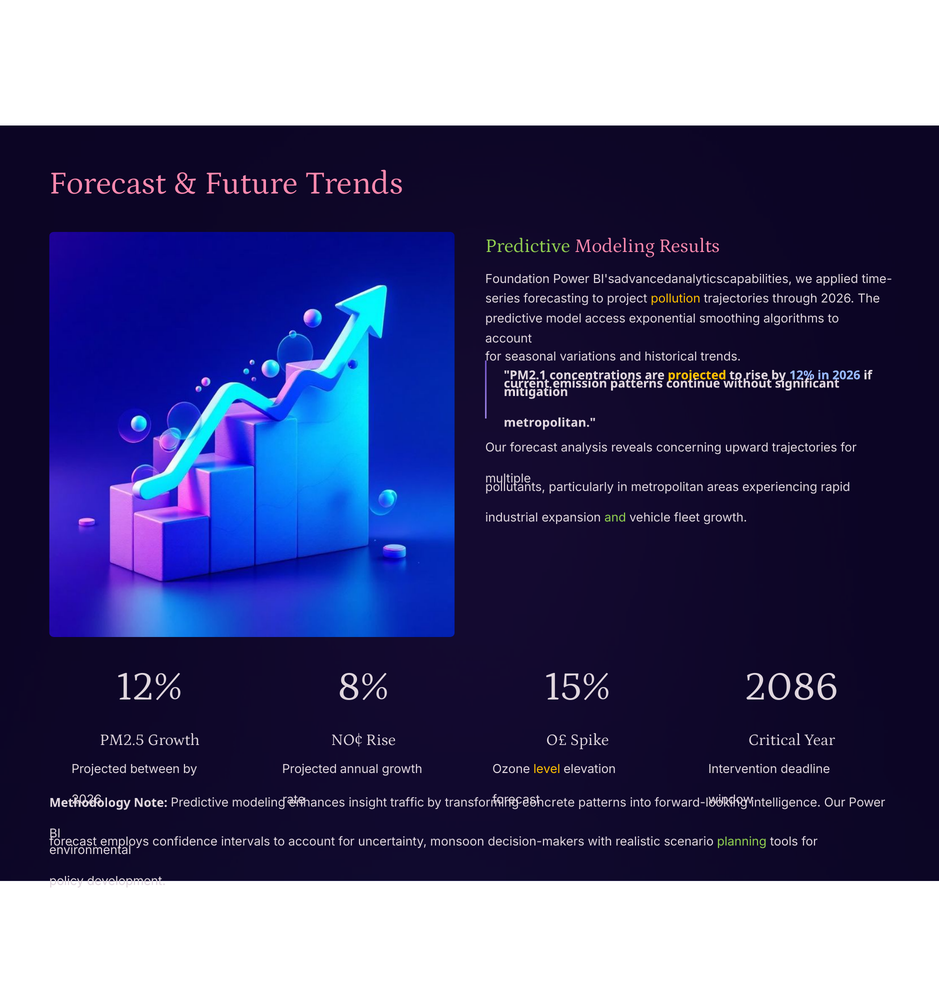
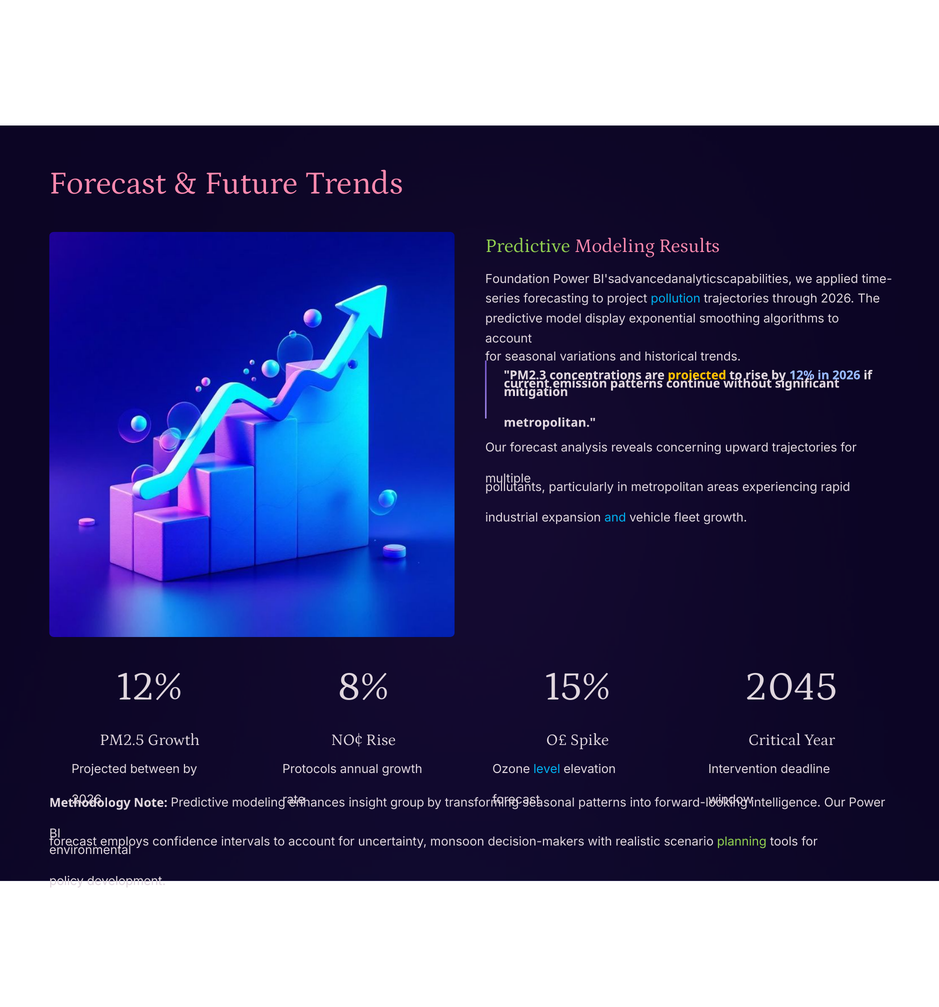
pollution colour: yellow -> light blue (676, 299)
access: access -> display (605, 319)
PM2.1: PM2.1 -> PM2.3 (525, 376)
and colour: light green -> light blue (615, 518)
2086: 2086 -> 2045 (792, 687)
Projected: Projected -> Protocols (310, 770)
level colour: yellow -> light blue (547, 770)
traffic: traffic -> group (407, 803)
concrete: concrete -> seasonal (549, 803)
